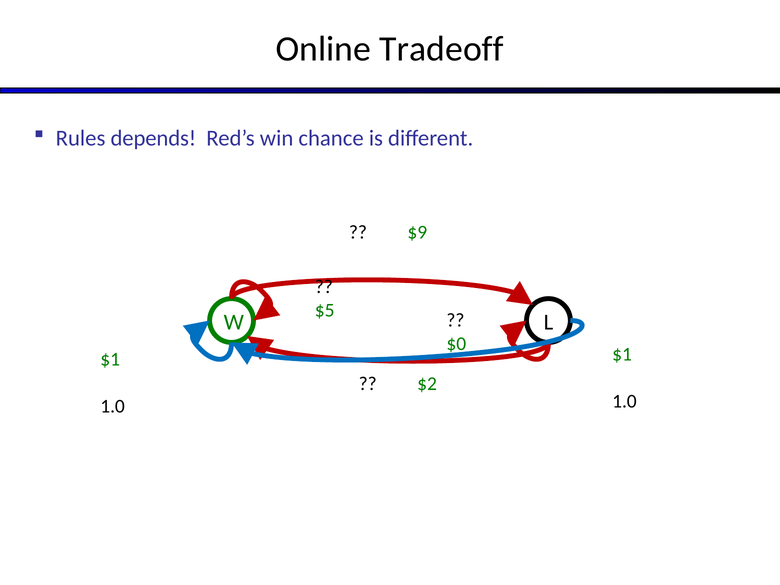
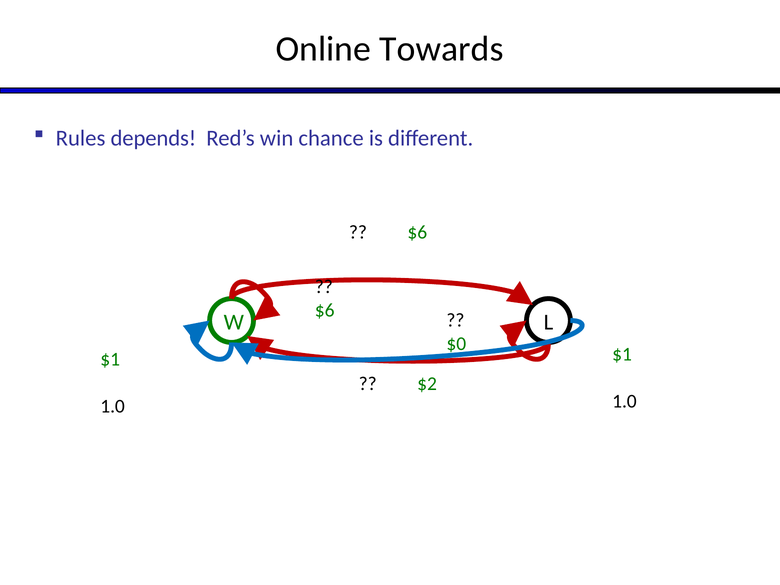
Tradeoff: Tradeoff -> Towards (441, 49)
$9: $9 -> $6 (417, 232)
$5: $5 -> $6 (325, 310)
